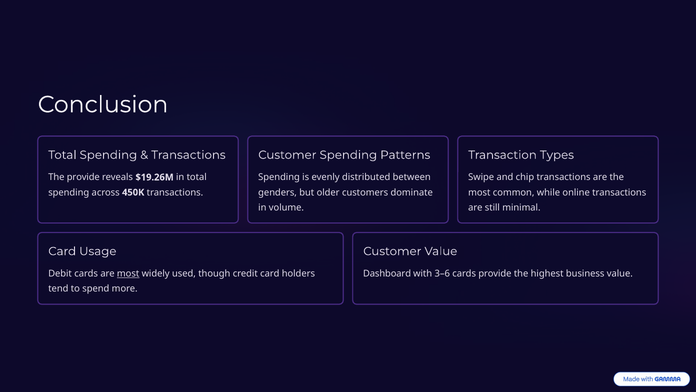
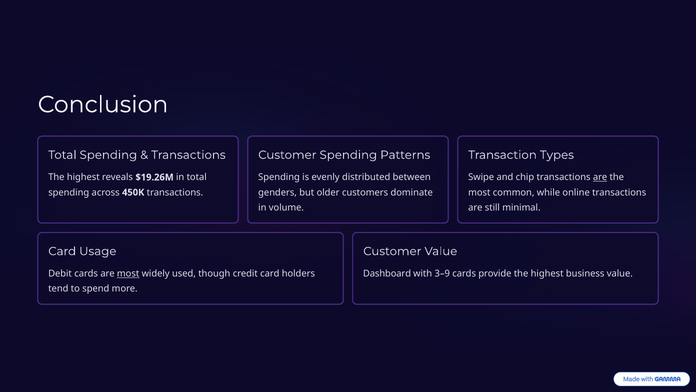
provide: provide -> highest (83, 177)
are underline: none -> present (600, 177)
3–6: 3–6 -> 3–9 (442, 273)
